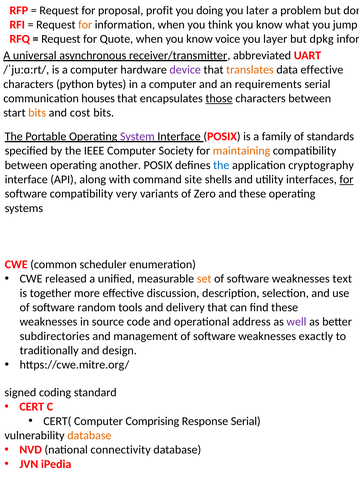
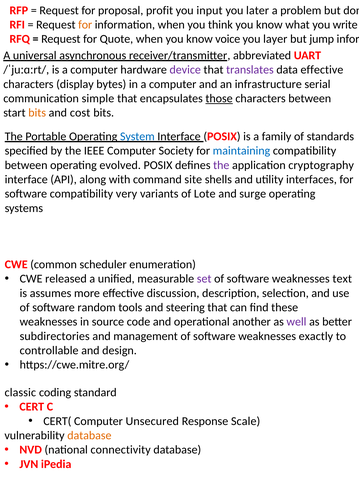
doing: doing -> input (210, 10)
jump: jump -> write (345, 25)
dpkg: dpkg -> jump (322, 39)
translates colour: orange -> purple (250, 70)
python: python -> display (75, 84)
an requirements: requirements -> infrastructure (268, 84)
houses: houses -> simple (98, 99)
System colour: purple -> blue (137, 137)
maintaining colour: orange -> blue (241, 151)
another: another -> evolved (120, 165)
the colour: blue -> purple (221, 165)
for underline: present -> none (346, 180)
Zero: Zero -> Lote (205, 194)
and these: these -> surge (253, 194)
set colour: orange -> purple (204, 279)
together: together -> assumes (51, 293)
delivery: delivery -> steering (185, 308)
address: address -> another (252, 322)
traditionally: traditionally -> controllable (49, 351)
signed: signed -> classic (20, 393)
Comprising: Comprising -> Unsecured (152, 422)
Response Serial: Serial -> Scale (246, 422)
